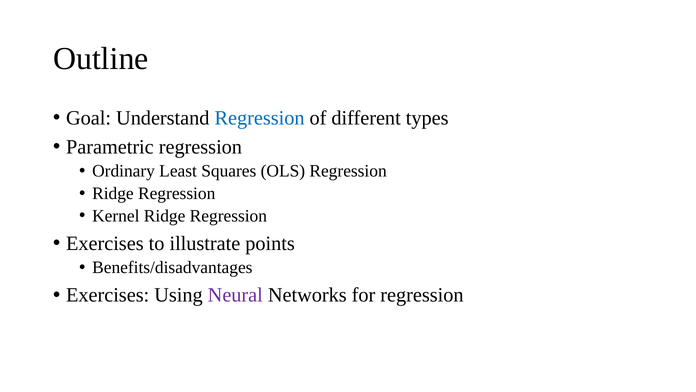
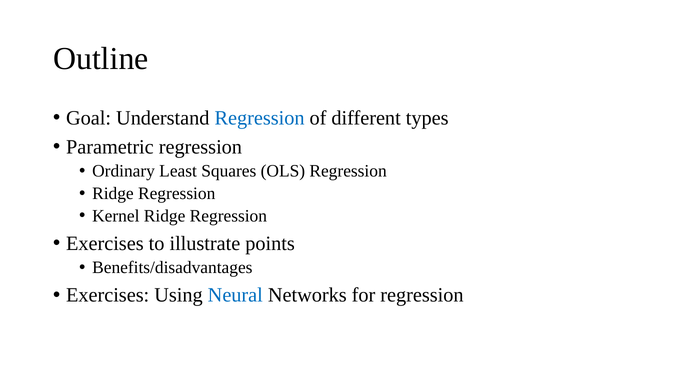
Neural colour: purple -> blue (235, 295)
